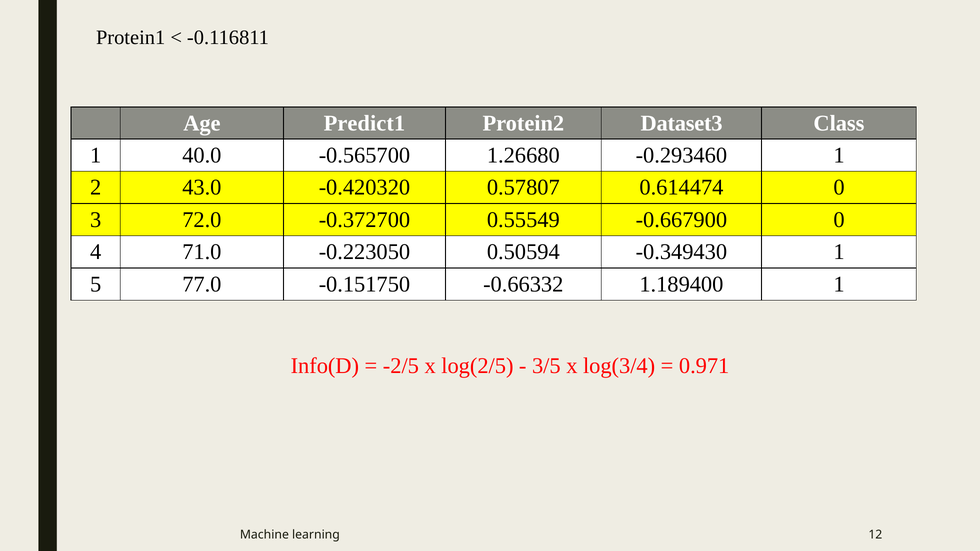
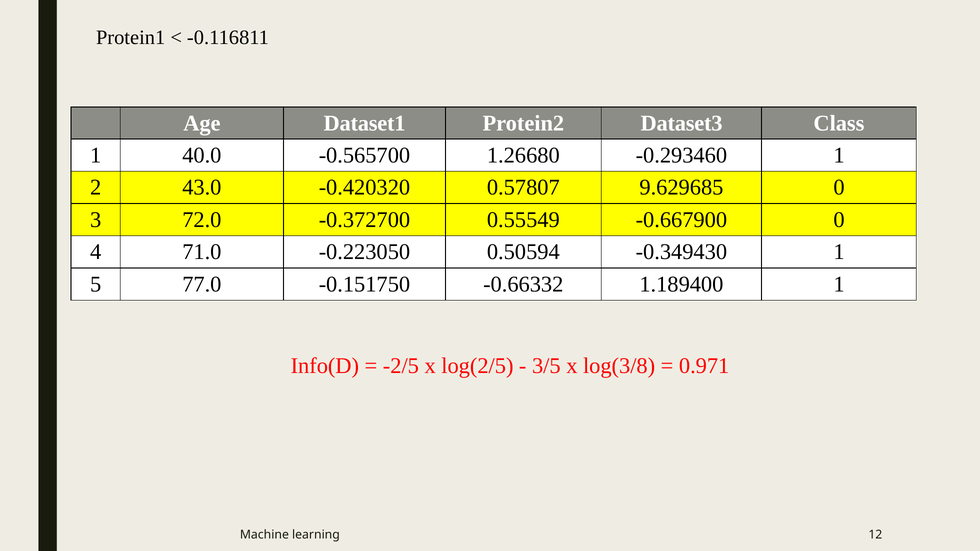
Predict1: Predict1 -> Dataset1 (365, 123)
0.614474: 0.614474 -> 9.629685 (681, 188)
log(3/4: log(3/4 -> log(3/8 (619, 366)
